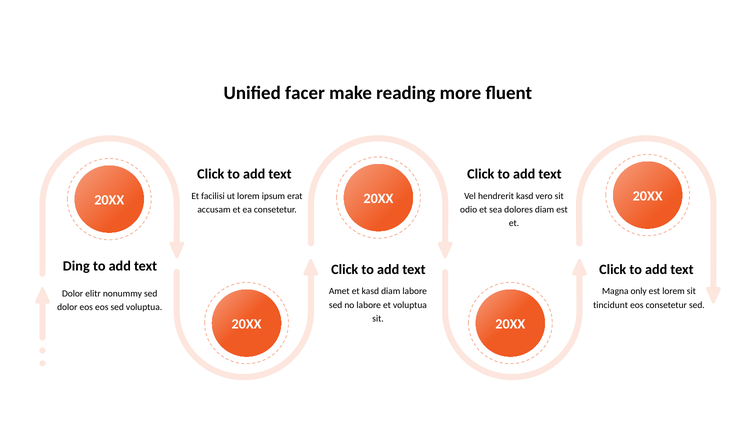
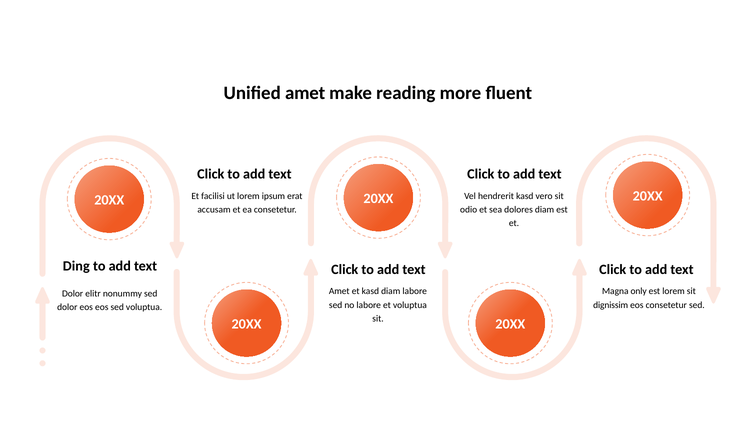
Unified facer: facer -> amet (305, 93)
tincidunt: tincidunt -> dignissim (611, 305)
